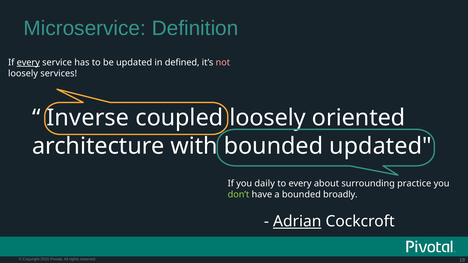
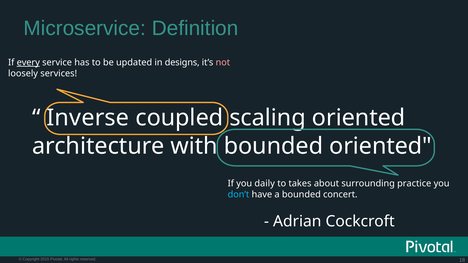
defined: defined -> designs (182, 63)
coupled loosely: loosely -> scaling (268, 118)
bounded updated: updated -> oriented (381, 146)
to every: every -> takes (300, 184)
don’t colour: light green -> light blue (239, 195)
broadly: broadly -> concert (340, 195)
Adrian underline: present -> none (297, 222)
